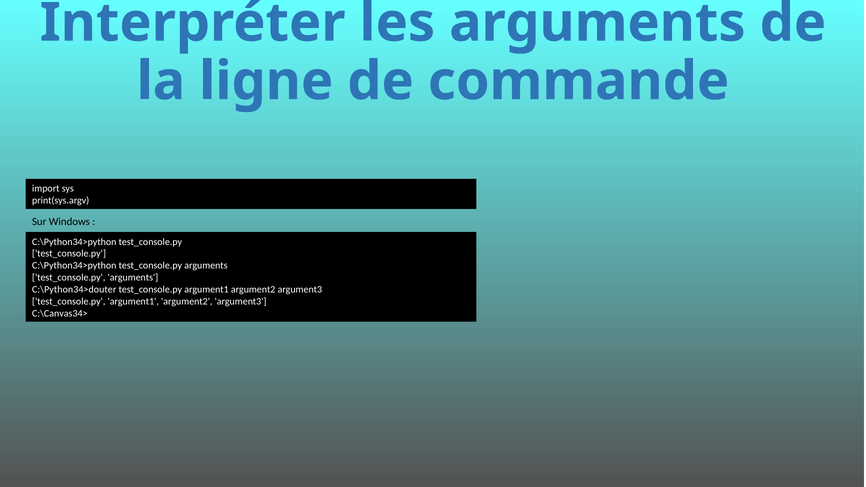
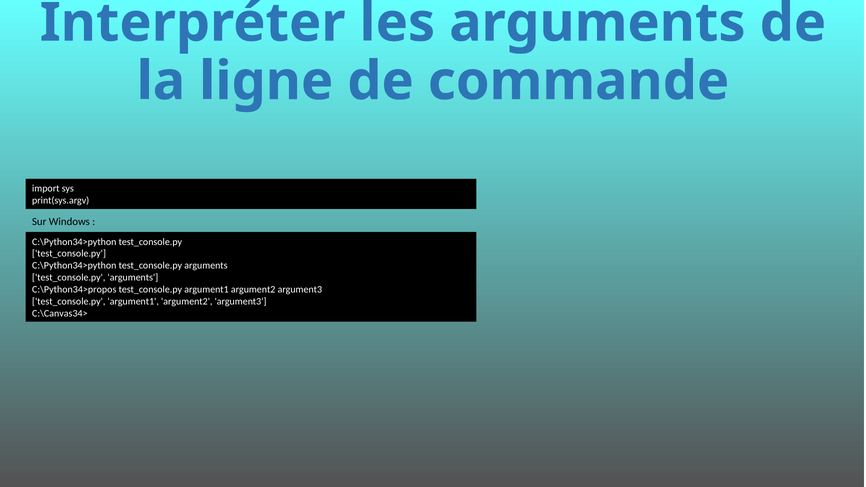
C:\Python34>douter: C:\Python34>douter -> C:\Python34>propos (74, 290)
